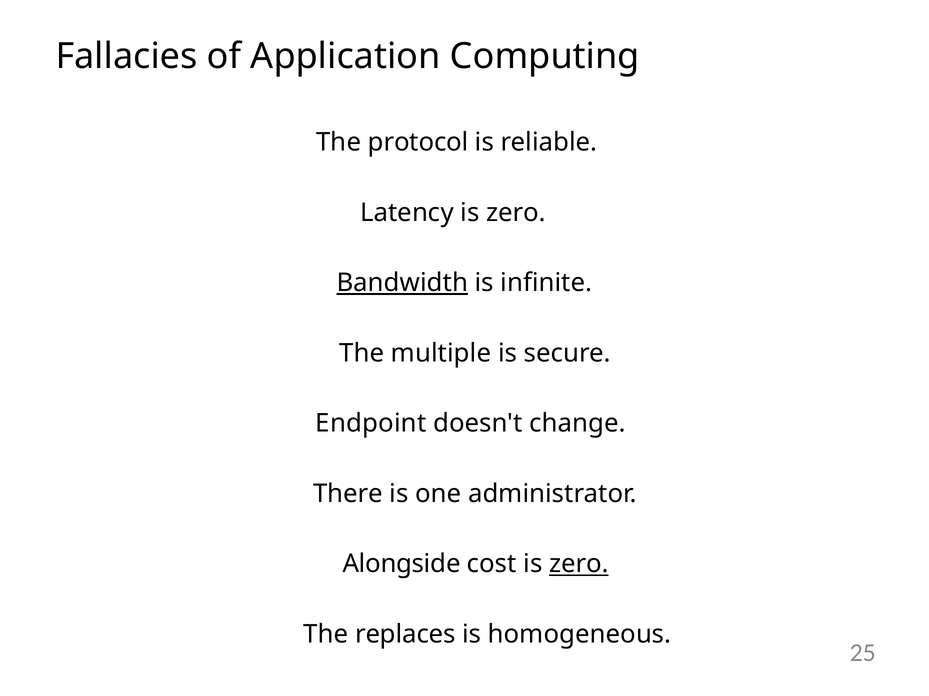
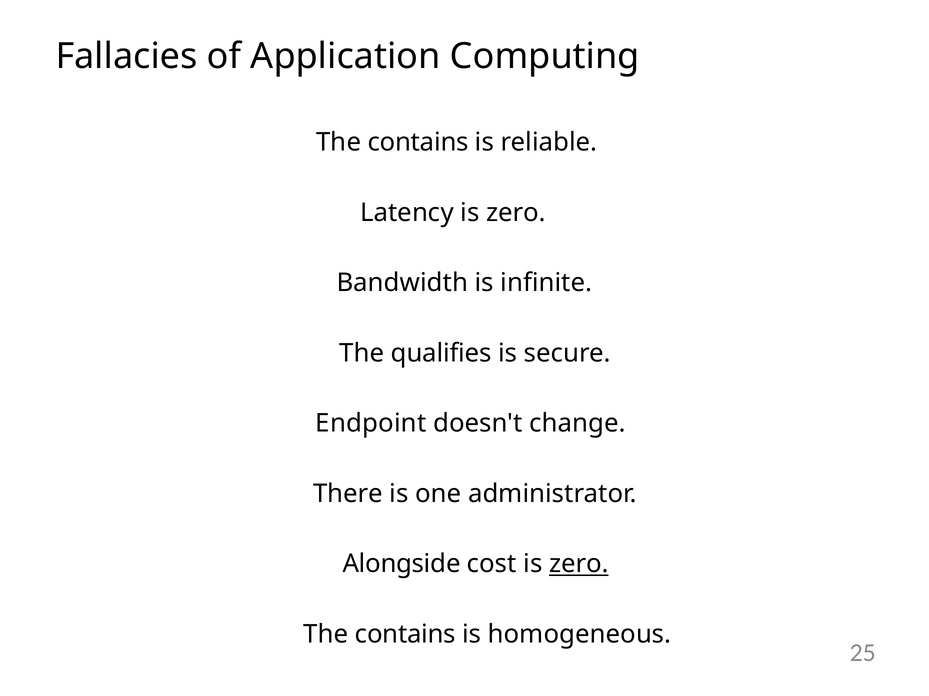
protocol: protocol -> contains (418, 143)
Bandwidth underline: present -> none (402, 283)
multiple: multiple -> qualifies (441, 354)
replaces: replaces -> contains (405, 635)
